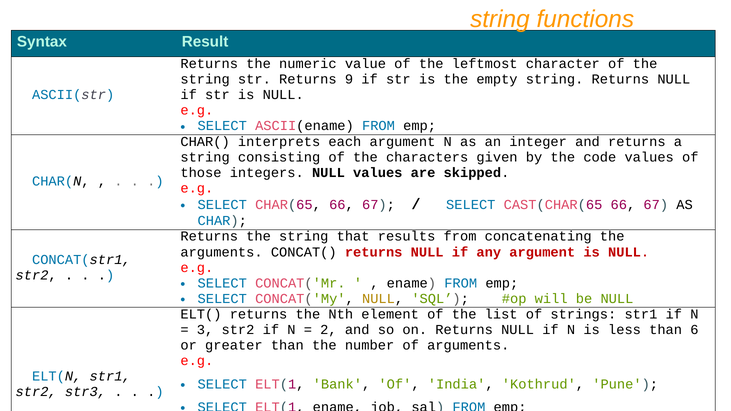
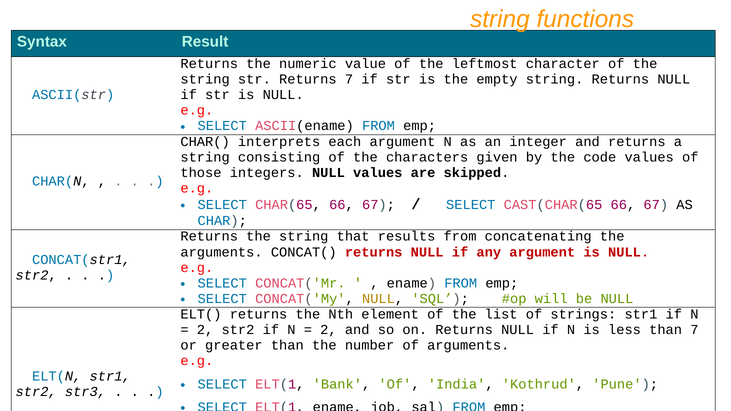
Returns 9: 9 -> 7 (349, 79)
3: 3 -> 2 (205, 330)
than 6: 6 -> 7 (694, 330)
